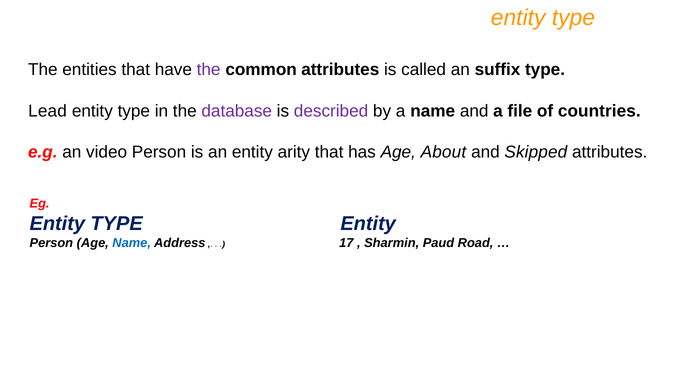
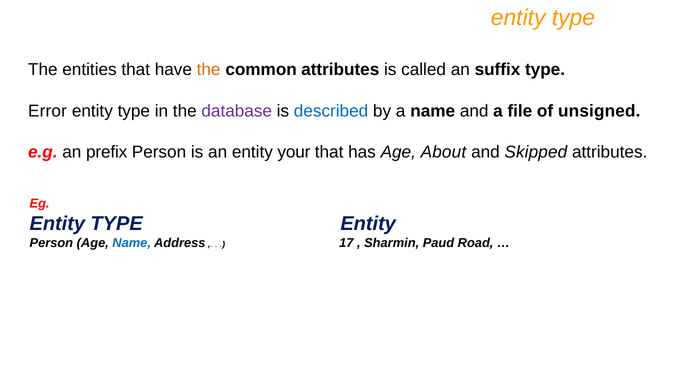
the colour: purple -> orange (209, 70)
Lead: Lead -> Error (48, 111)
described colour: purple -> blue (331, 111)
countries: countries -> unsigned (599, 111)
video: video -> prefix (107, 152)
arity: arity -> your (294, 152)
